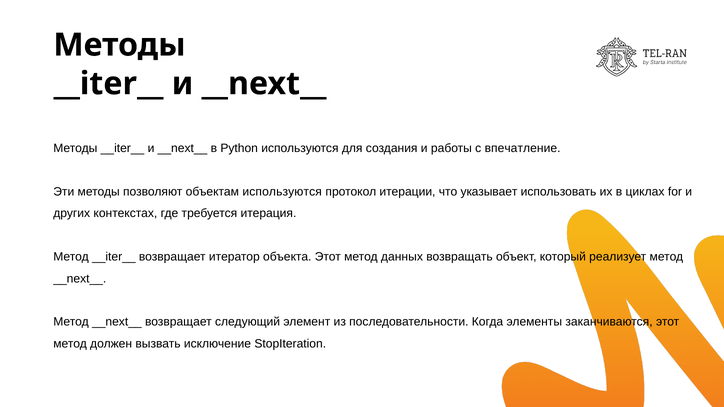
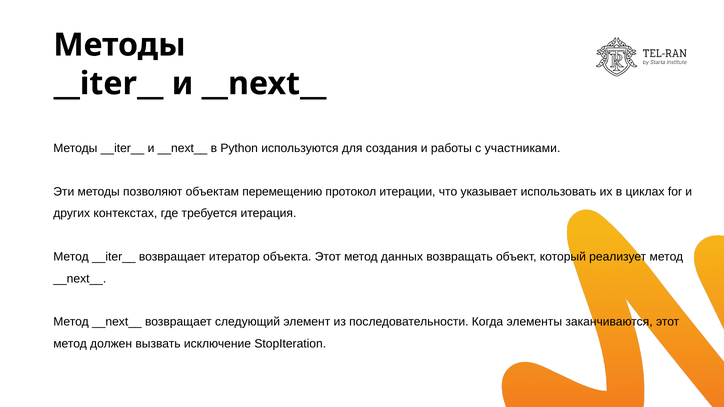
впечатление: впечатление -> участниками (523, 148)
объектам используются: используются -> перемещению (282, 192)
